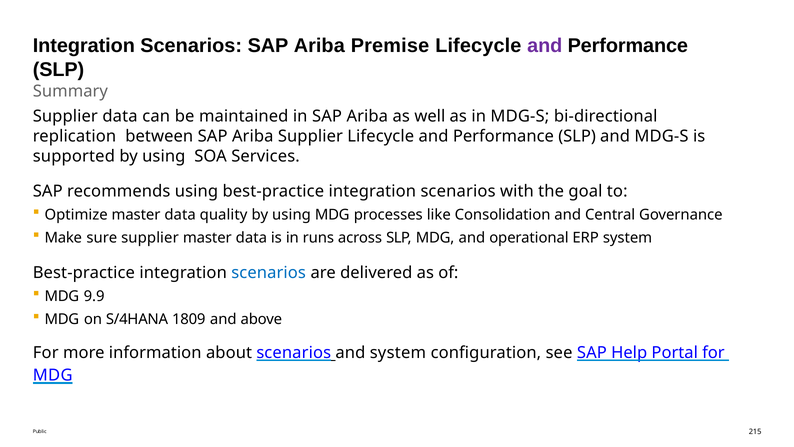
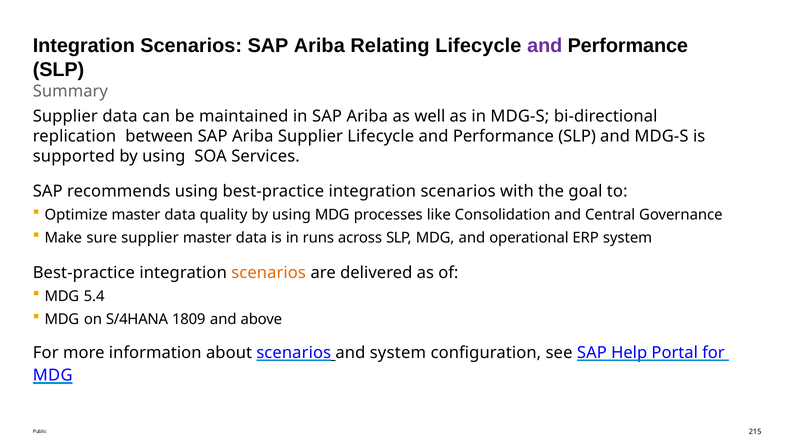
Premise: Premise -> Relating (390, 46)
scenarios colour: blue -> orange (269, 272)
9.9: 9.9 -> 5.4 (94, 296)
